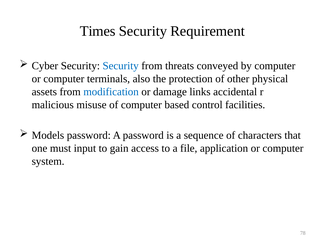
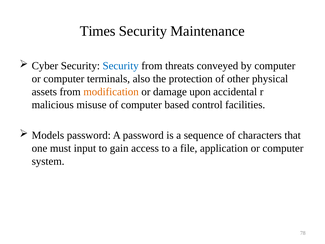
Requirement: Requirement -> Maintenance (208, 31)
modification colour: blue -> orange (111, 92)
links: links -> upon (200, 92)
